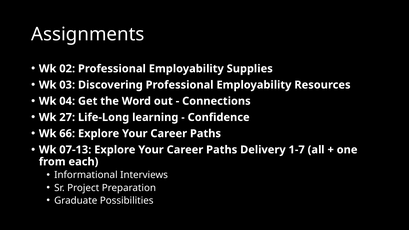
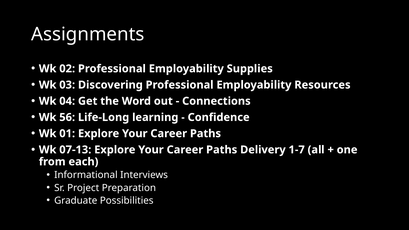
27: 27 -> 56 (67, 117)
66: 66 -> 01 (67, 134)
